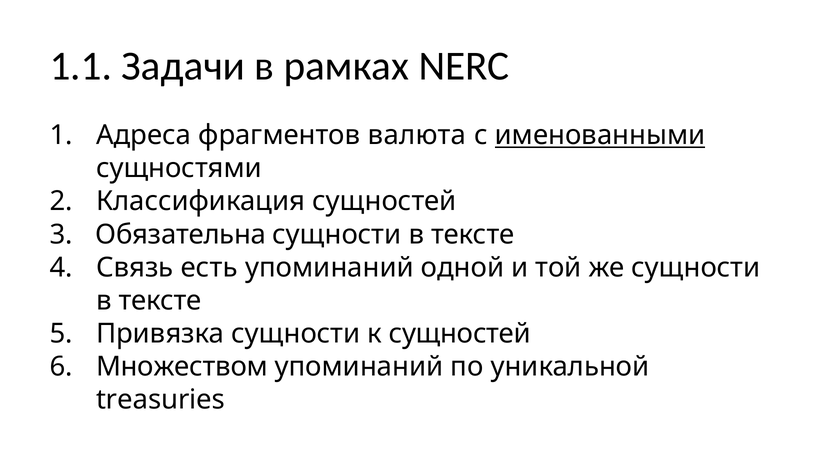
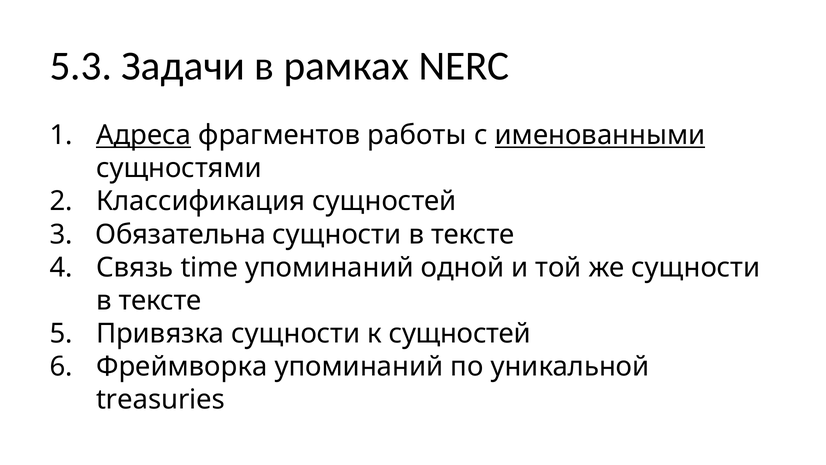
1.1: 1.1 -> 5.3 (81, 66)
Адреса underline: none -> present (144, 135)
валюта: валюта -> работы (417, 135)
есть: есть -> time (209, 267)
Множеством: Множеством -> Фреймворка (182, 366)
